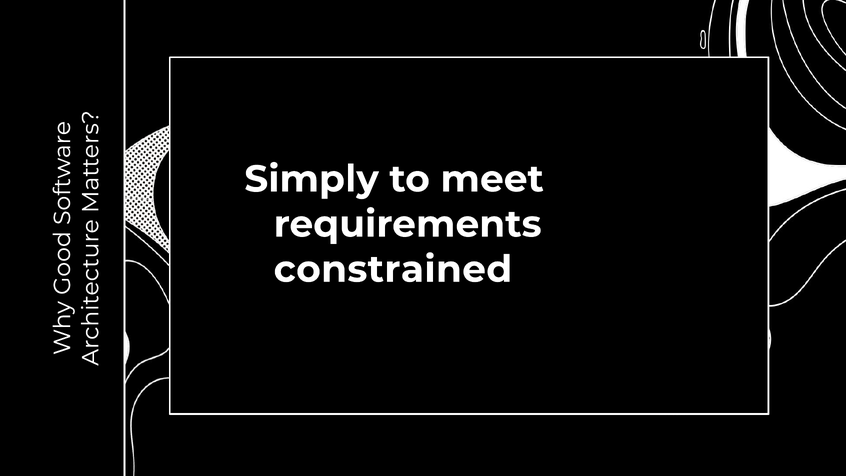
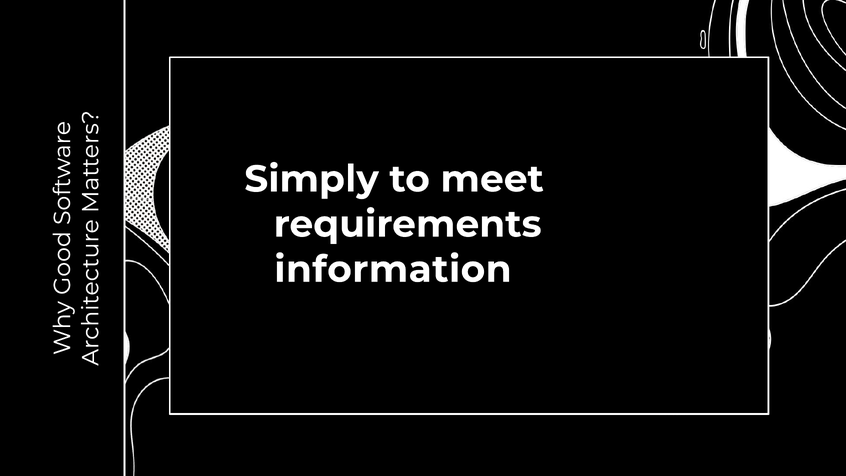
constrained: constrained -> information (393, 269)
